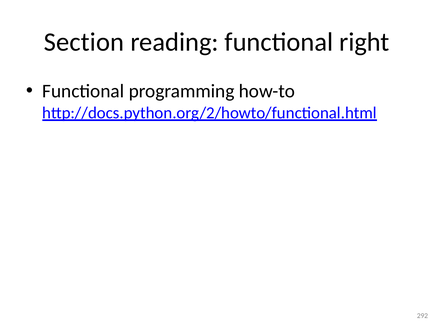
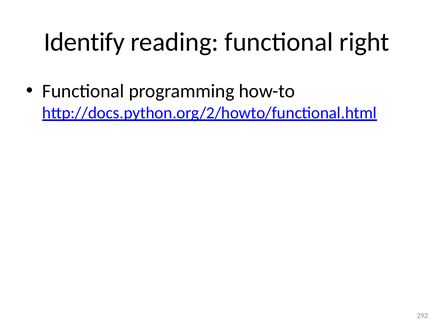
Section: Section -> Identify (84, 42)
